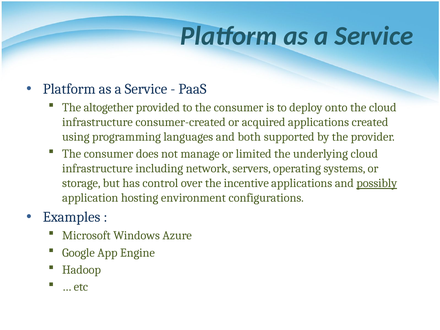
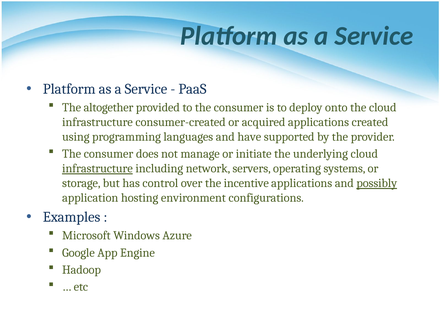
both: both -> have (249, 137)
limited: limited -> initiate (254, 154)
infrastructure underline: none -> present (97, 169)
